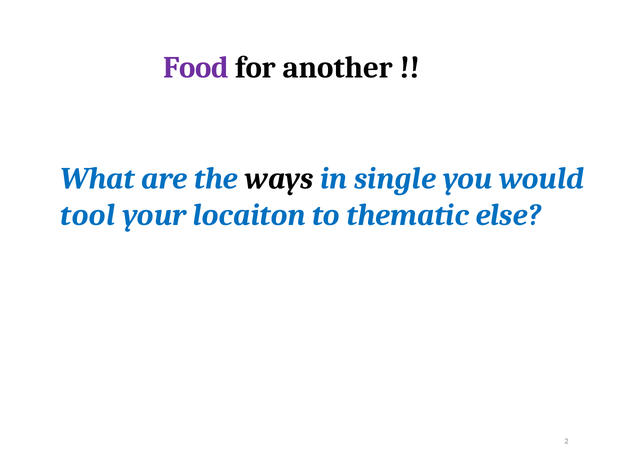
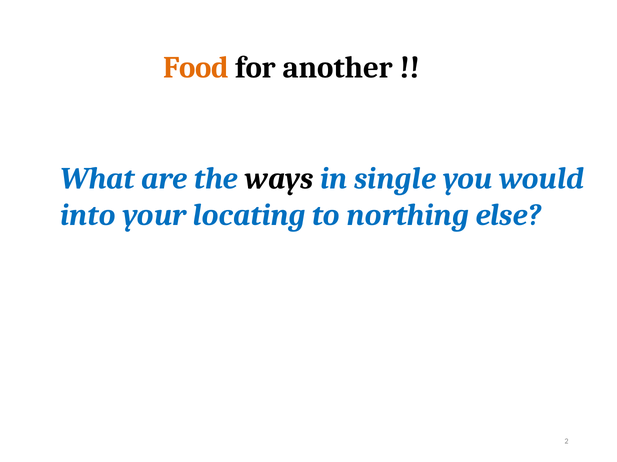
Food colour: purple -> orange (196, 67)
tool: tool -> into (88, 216)
locaiton: locaiton -> locating (249, 216)
thematic: thematic -> northing (408, 216)
